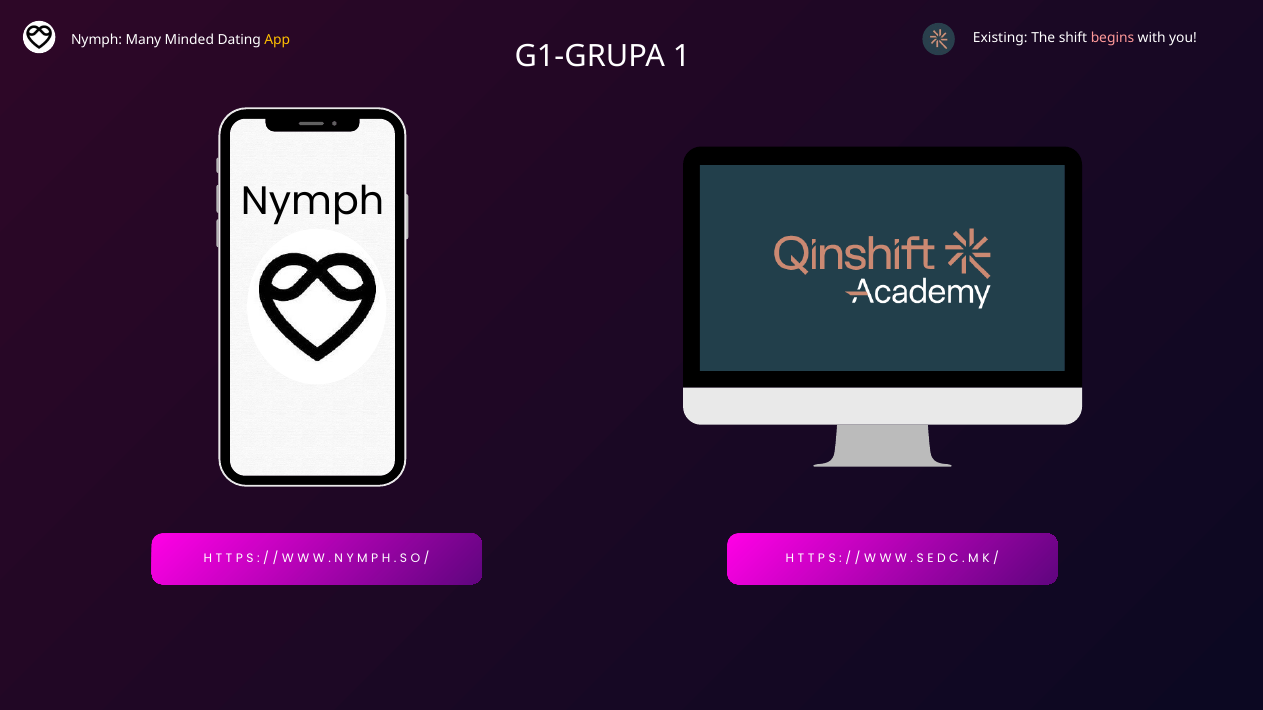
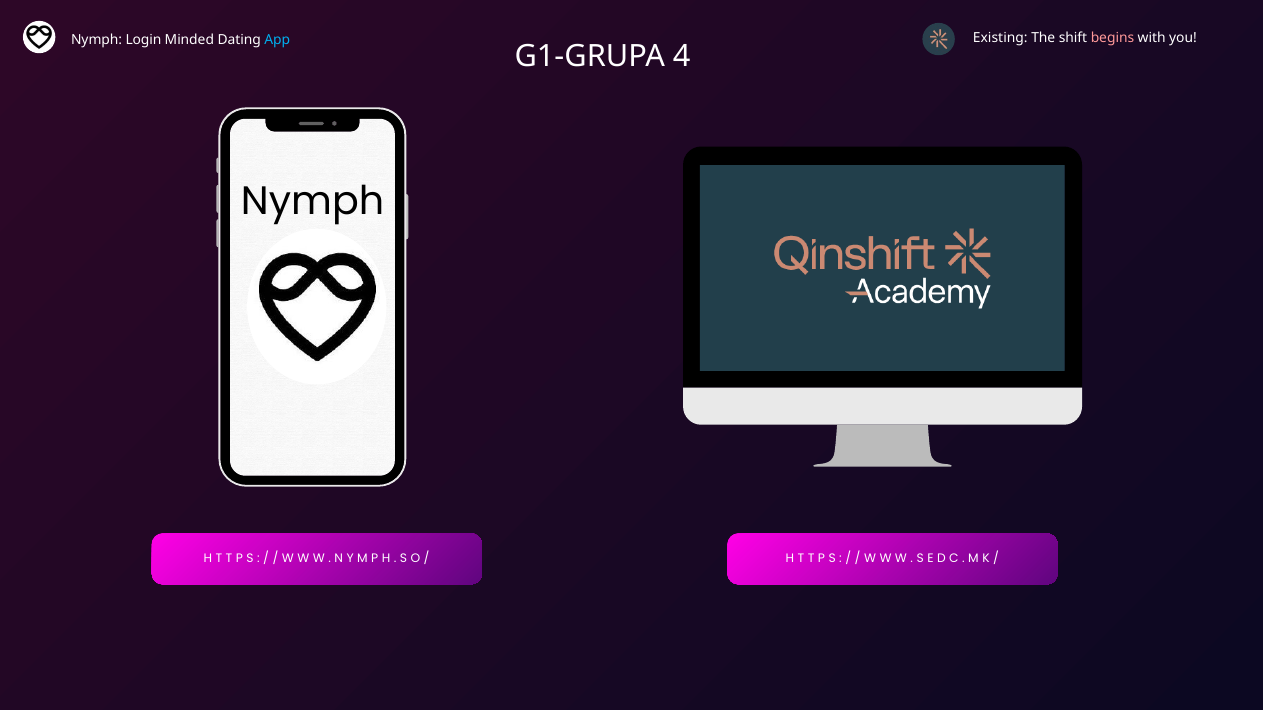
Many: Many -> Login (143, 40)
App colour: yellow -> light blue (277, 40)
1: 1 -> 4 (682, 56)
